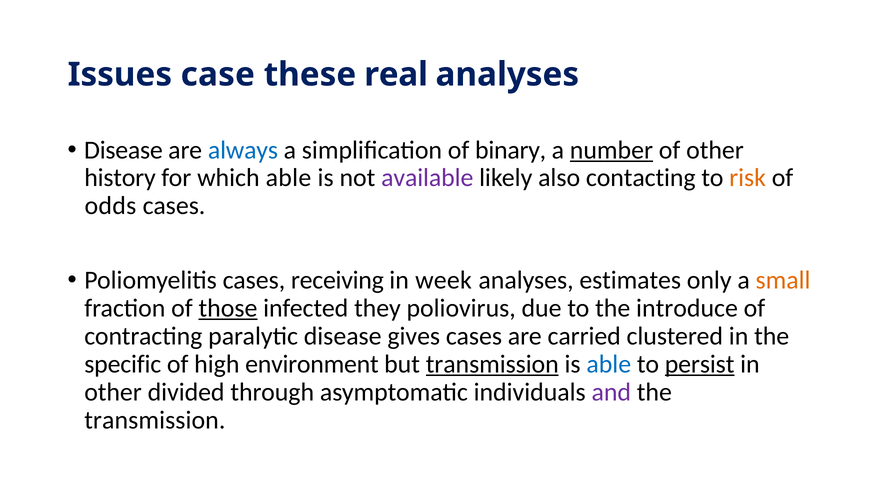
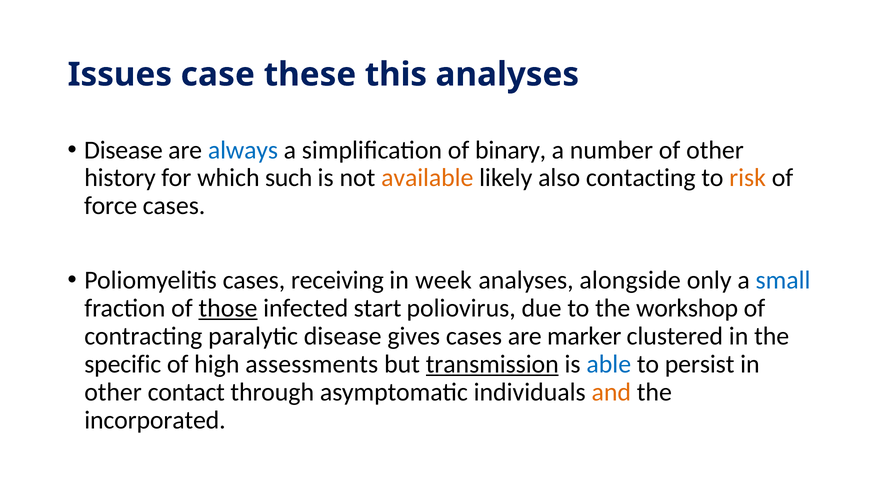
real: real -> this (396, 75)
number underline: present -> none (611, 150)
which able: able -> such (289, 178)
available colour: purple -> orange (427, 178)
odds: odds -> force (111, 206)
estimates: estimates -> alongside (630, 280)
small colour: orange -> blue (783, 280)
they: they -> start (378, 308)
introduce: introduce -> workshop (687, 308)
carried: carried -> marker (584, 336)
environment: environment -> assessments (312, 364)
persist underline: present -> none (700, 364)
divided: divided -> contact (186, 392)
and colour: purple -> orange (611, 392)
transmission: transmission -> incorporated (155, 420)
